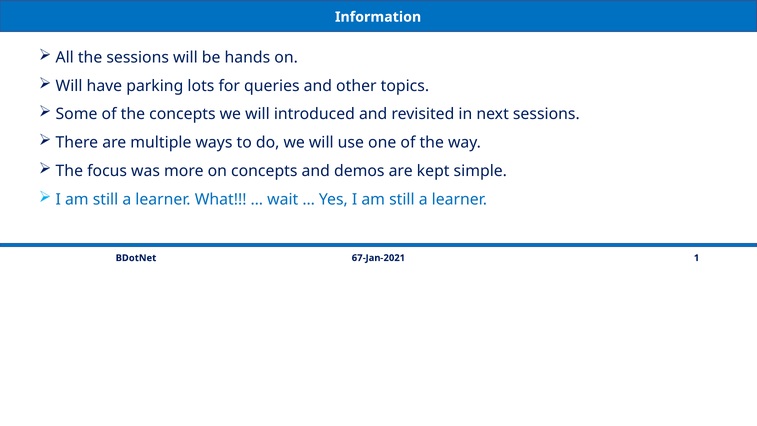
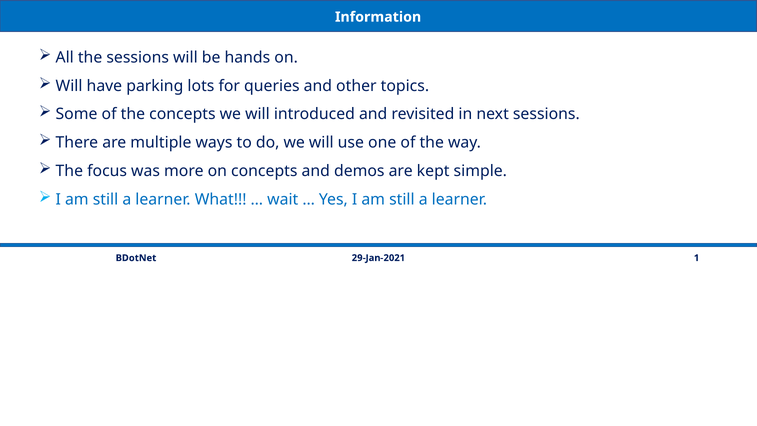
67-Jan-2021: 67-Jan-2021 -> 29-Jan-2021 (378, 258)
